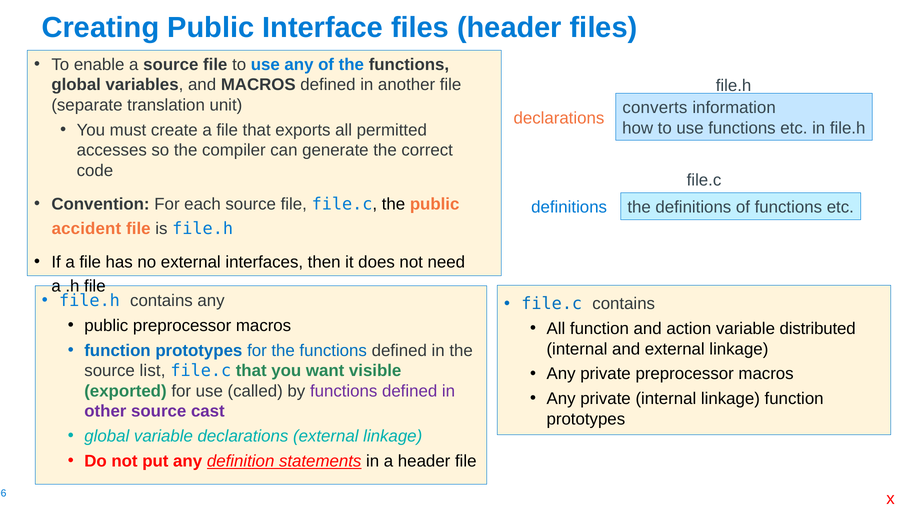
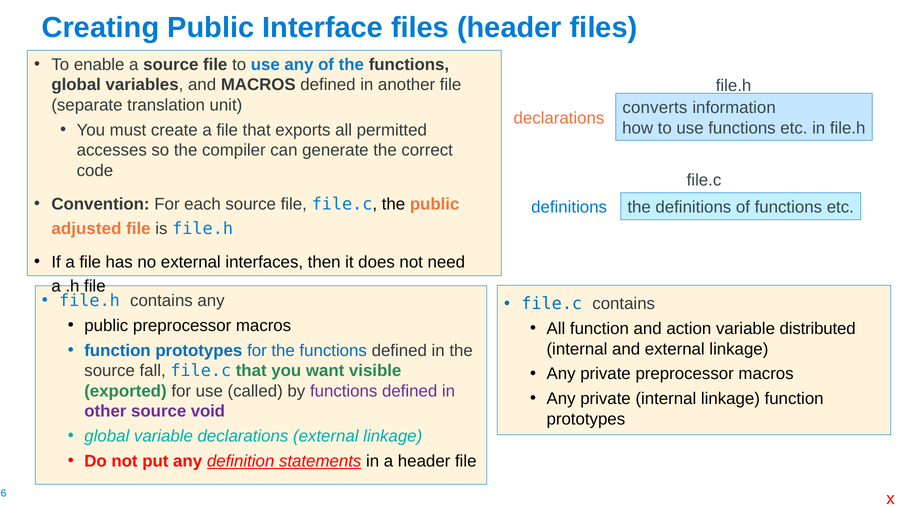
accident: accident -> adjusted (86, 228)
list: list -> fall (153, 371)
cast: cast -> void (208, 411)
